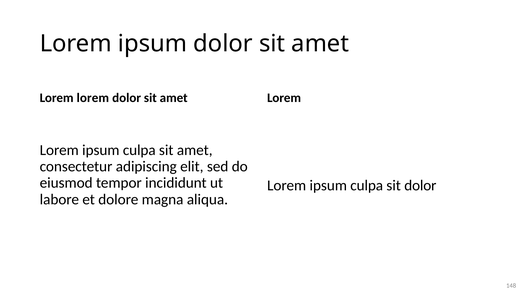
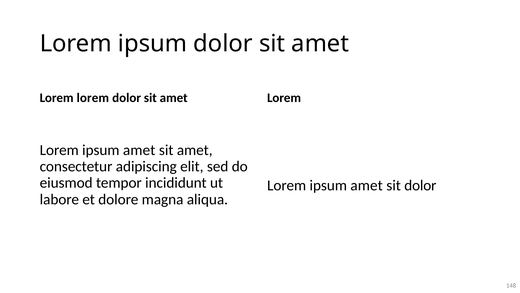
culpa: culpa -> amet (139, 150)
culpa: culpa -> amet (367, 185)
